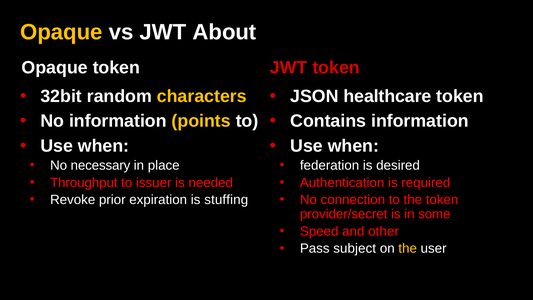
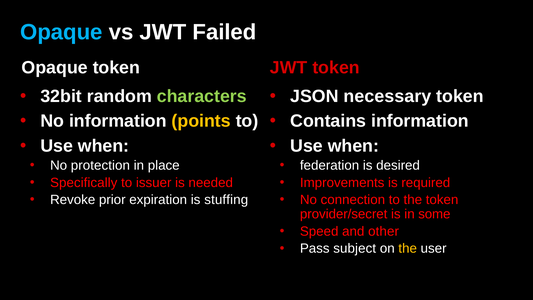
Opaque colour: yellow -> light blue (61, 32)
About: About -> Failed (224, 32)
characters colour: yellow -> light green (202, 96)
healthcare: healthcare -> necessary (387, 96)
necessary: necessary -> protection (100, 165)
Throughput: Throughput -> Specifically (84, 183)
Authentication: Authentication -> Improvements (342, 183)
